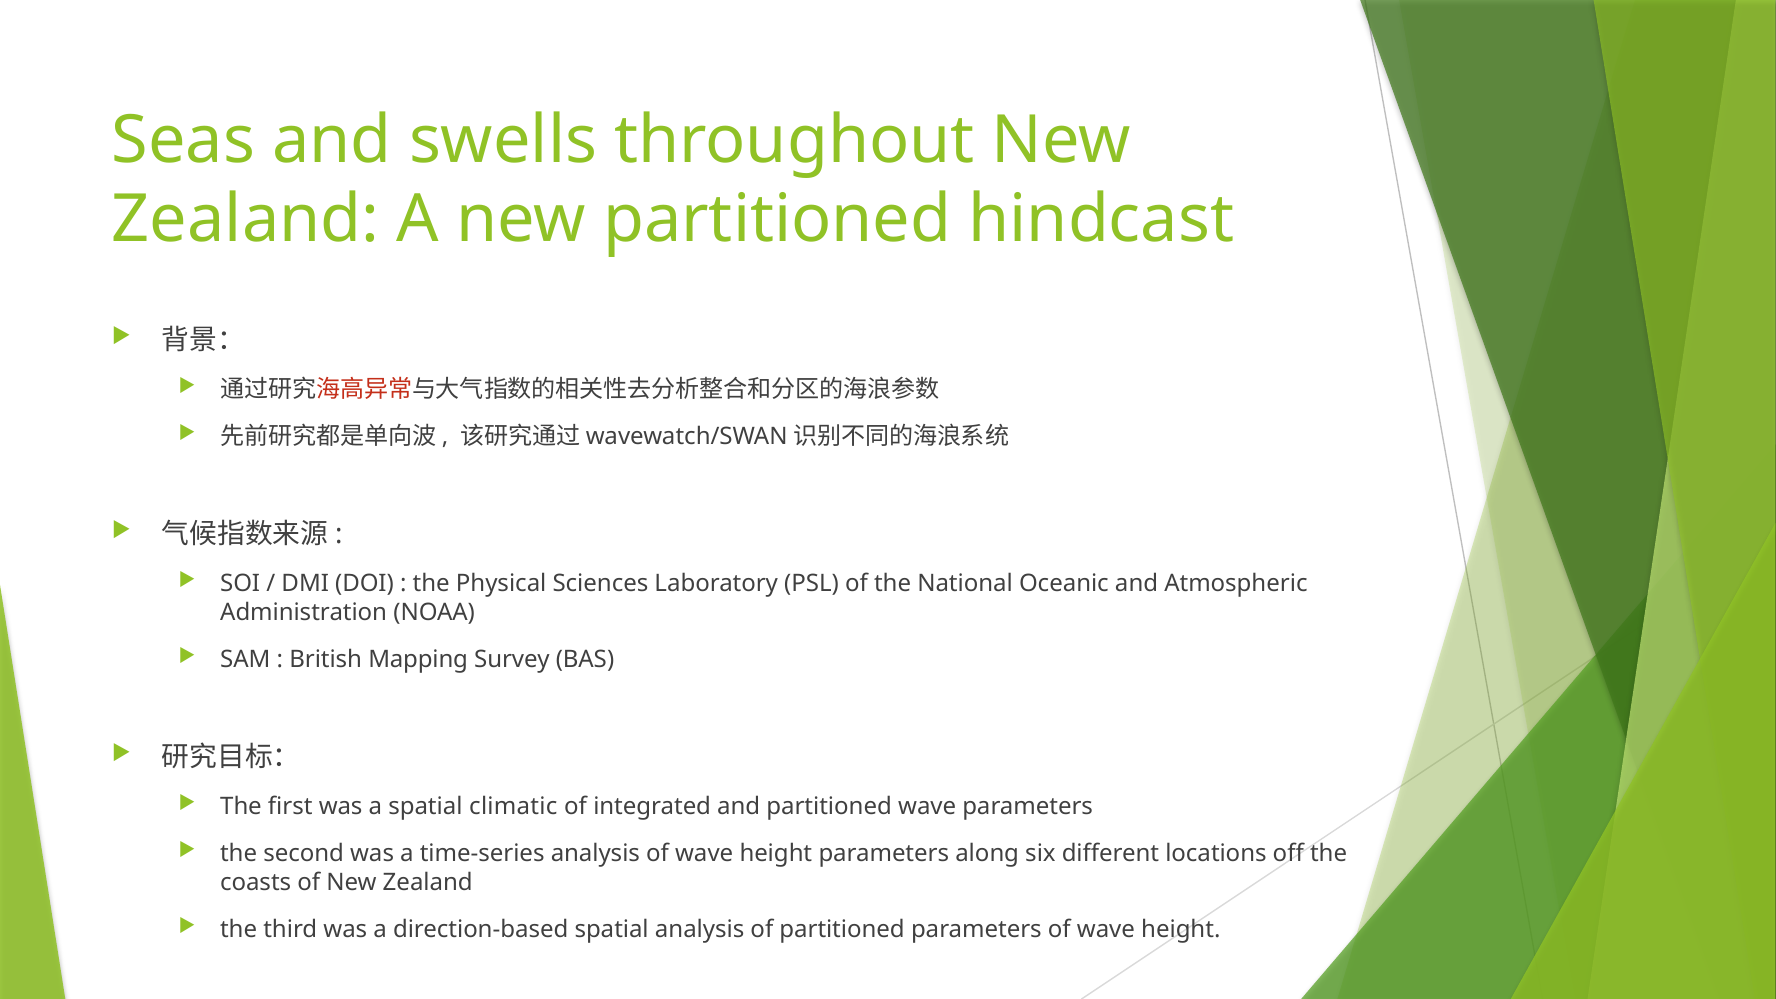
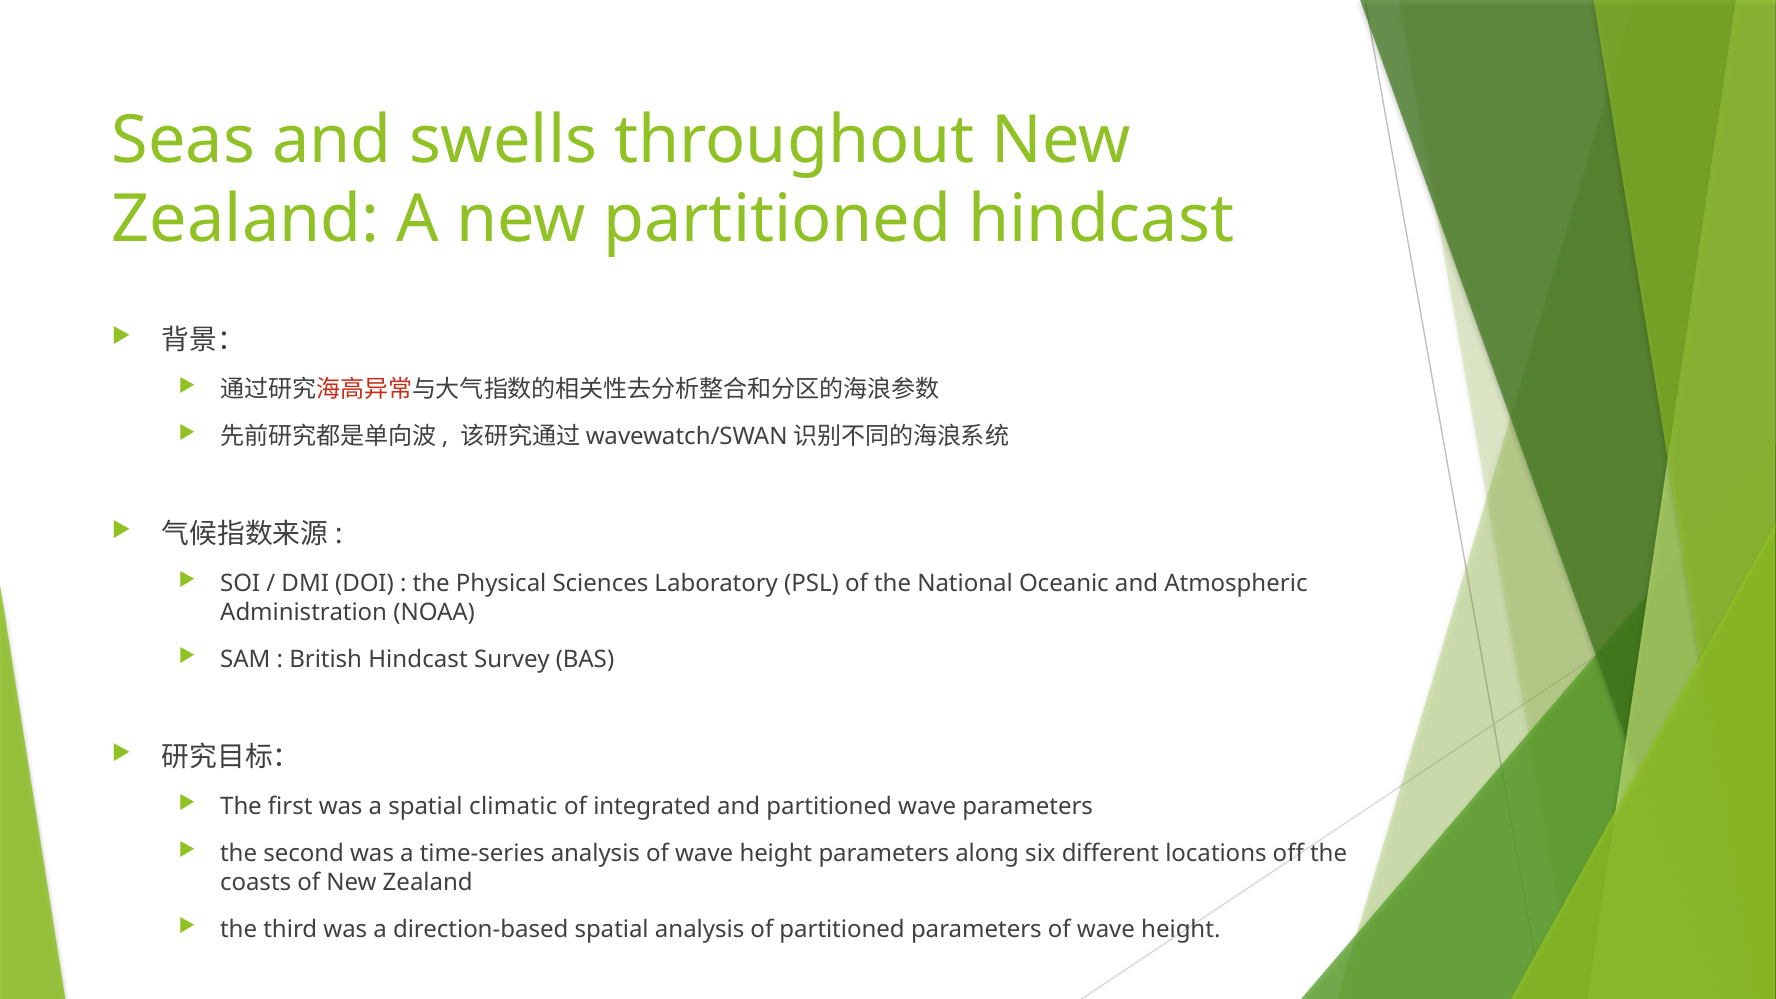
British Mapping: Mapping -> Hindcast (418, 660)
